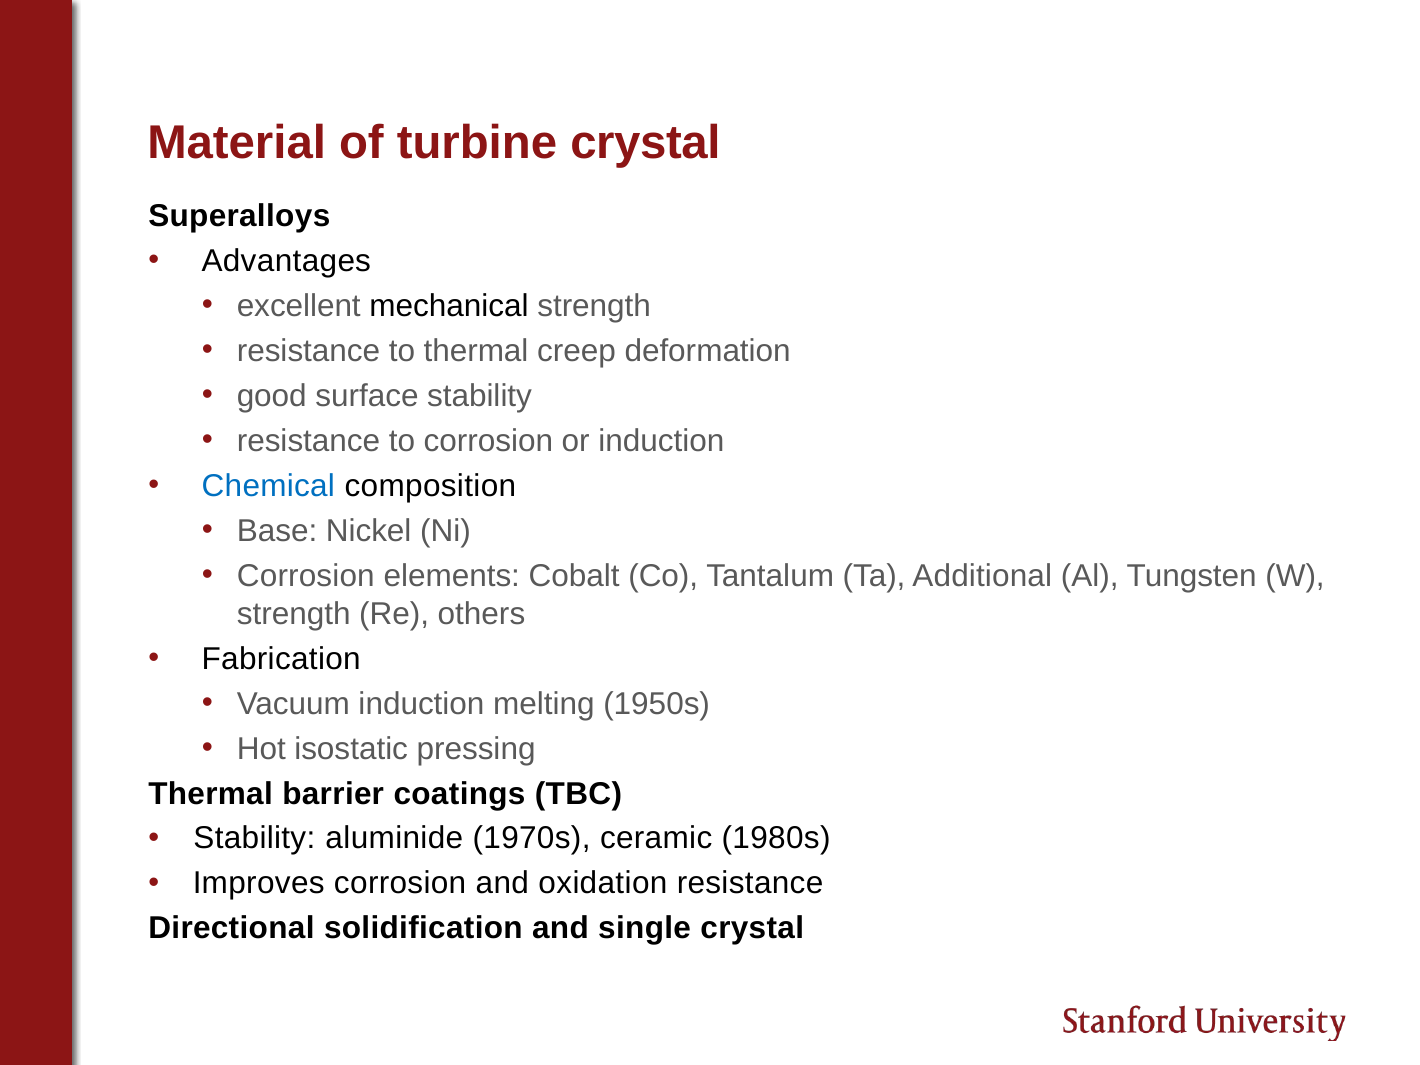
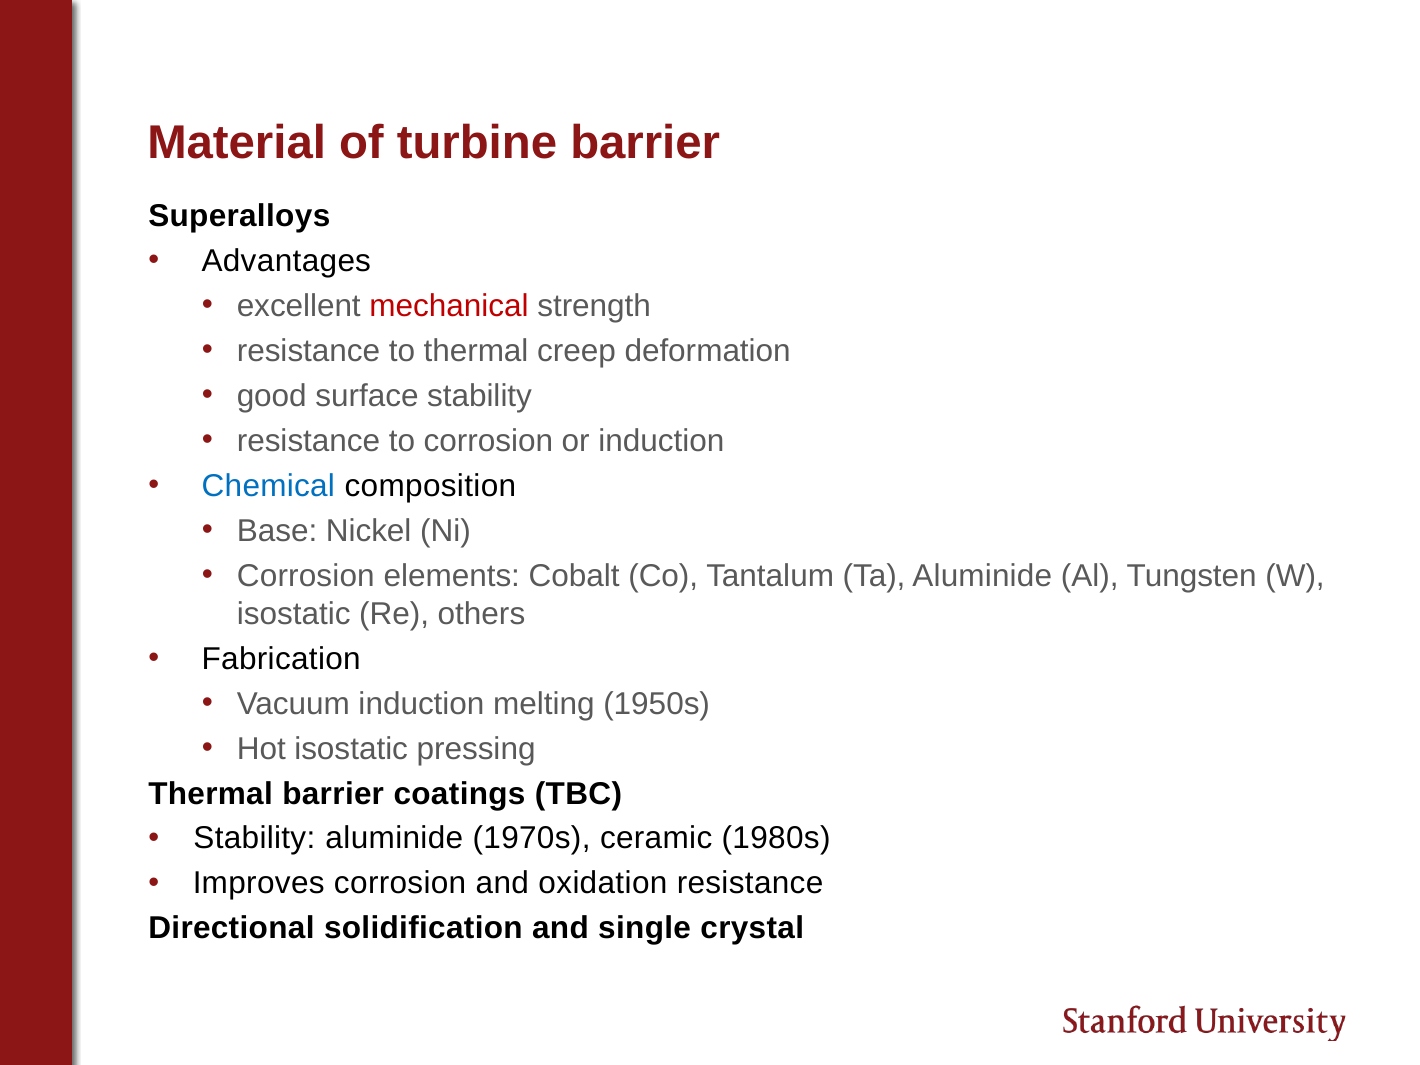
turbine crystal: crystal -> barrier (645, 143)
mechanical colour: black -> red (449, 306)
Ta Additional: Additional -> Aluminide (982, 576)
strength: strength -> isostatic (294, 614)
